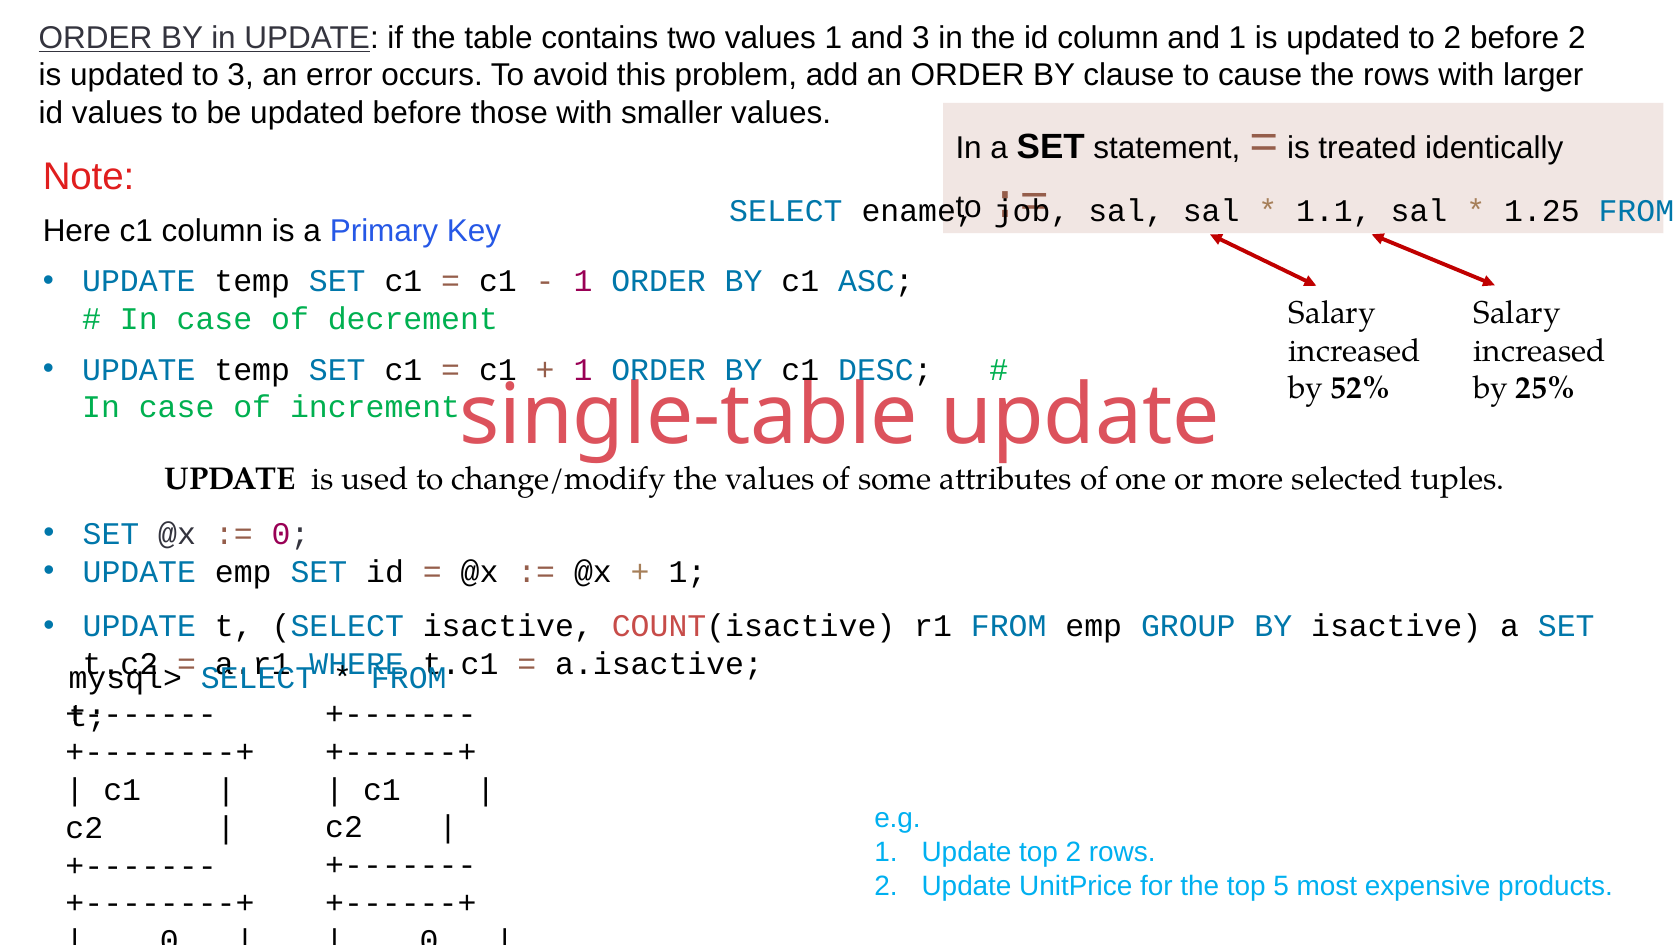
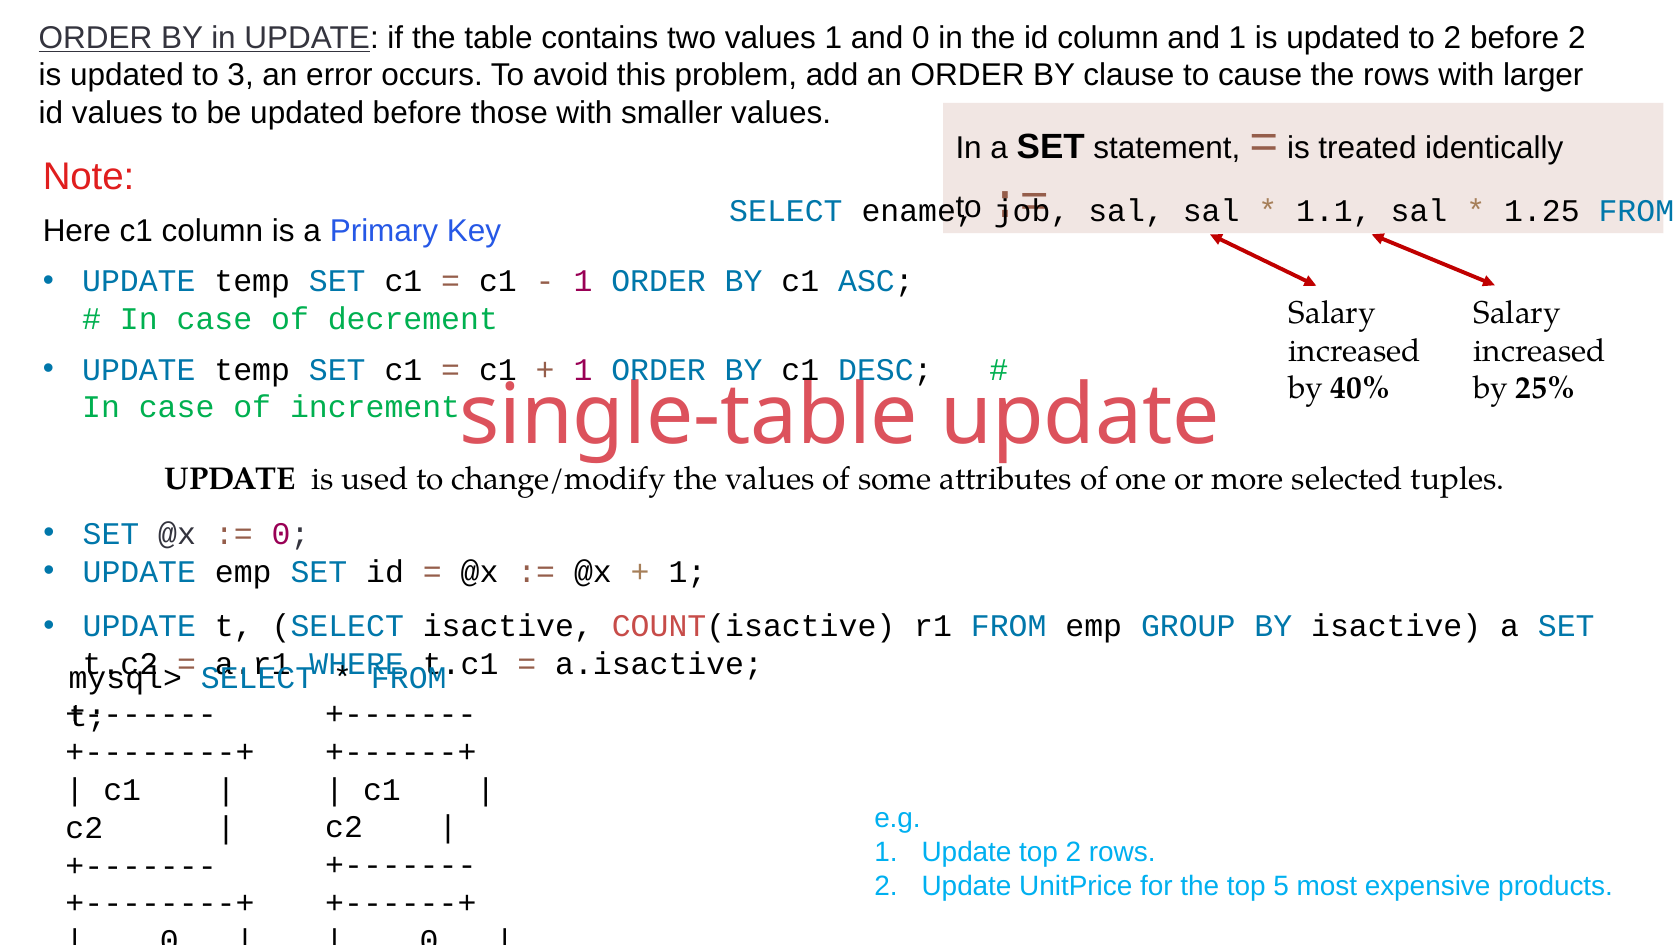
and 3: 3 -> 0 (921, 38)
52%: 52% -> 40% (1360, 389)
